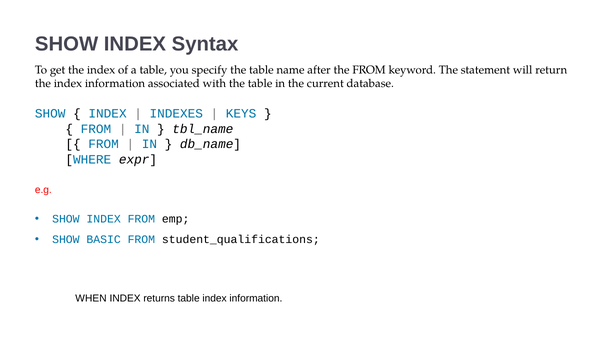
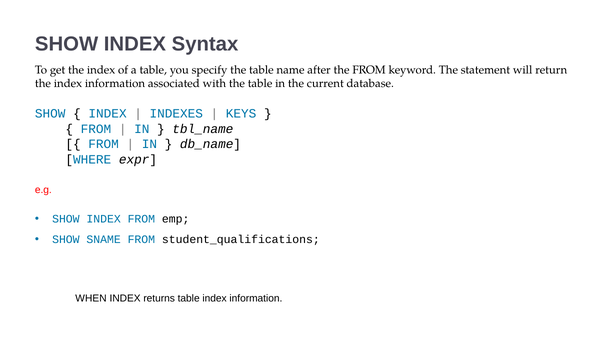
BASIC: BASIC -> SNAME (104, 240)
